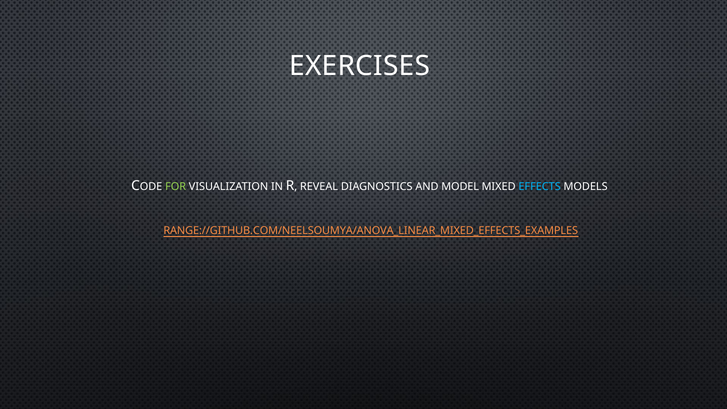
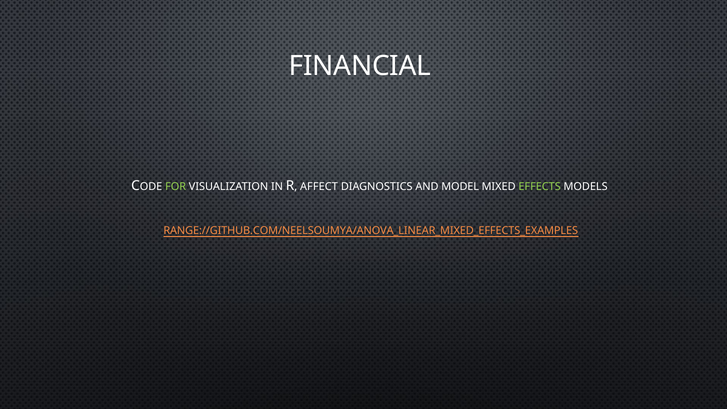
EXERCISES: EXERCISES -> FINANCIAL (360, 66)
REVEAL: REVEAL -> AFFECT (319, 187)
EFFECTS colour: light blue -> light green (540, 187)
